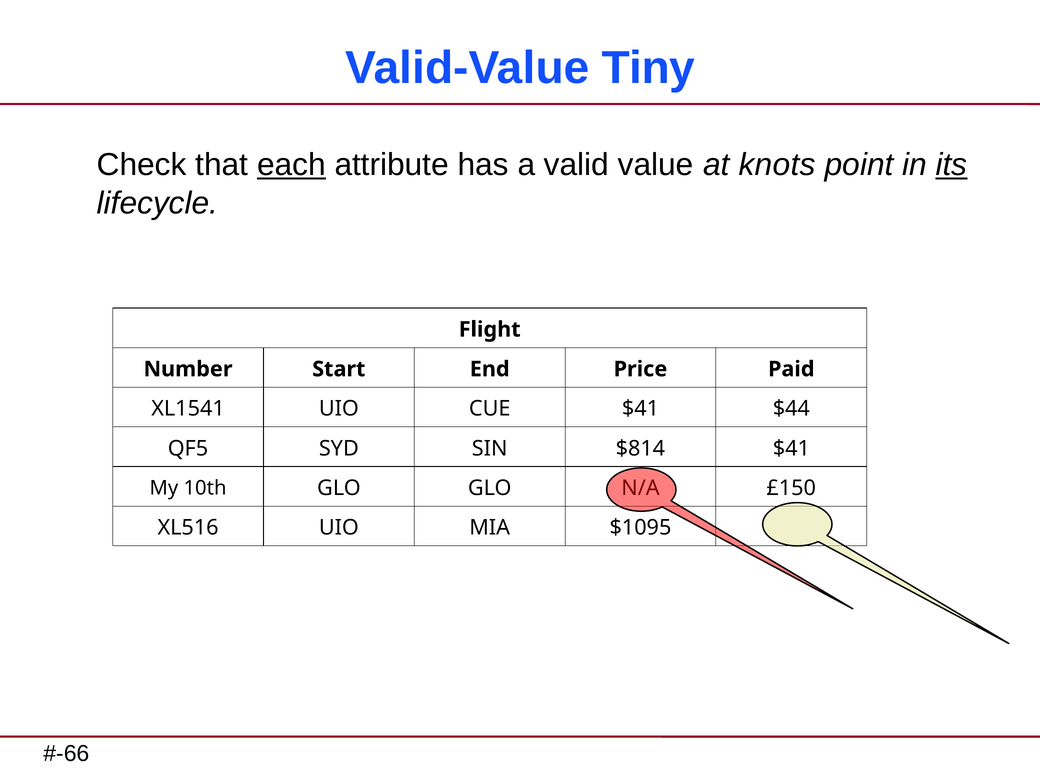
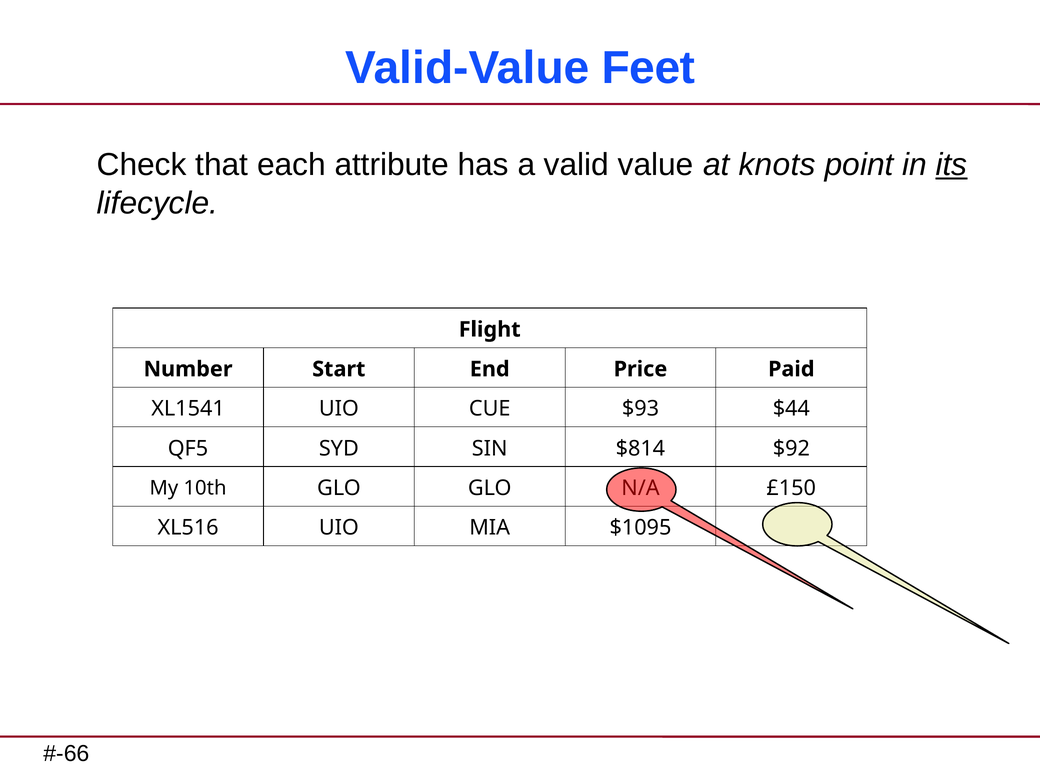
Tiny: Tiny -> Feet (648, 68)
each underline: present -> none (291, 165)
CUE $41: $41 -> $93 (641, 409)
$814 $41: $41 -> $92 (791, 448)
